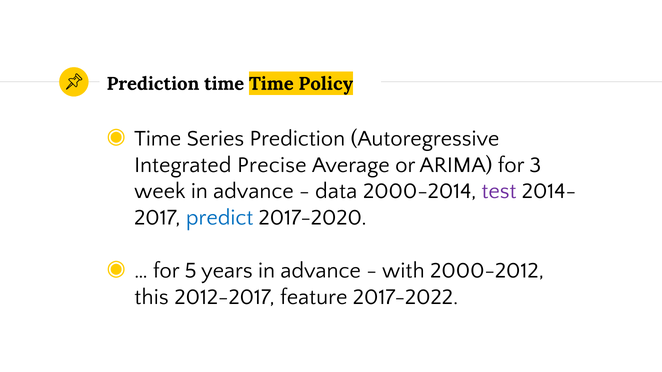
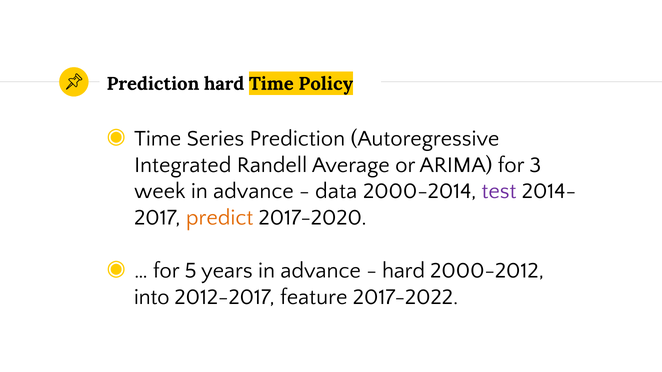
Prediction time: time -> hard (224, 84)
Precise: Precise -> Randell (272, 165)
predict colour: blue -> orange (220, 218)
with: with -> hard (404, 271)
this: this -> into (152, 297)
